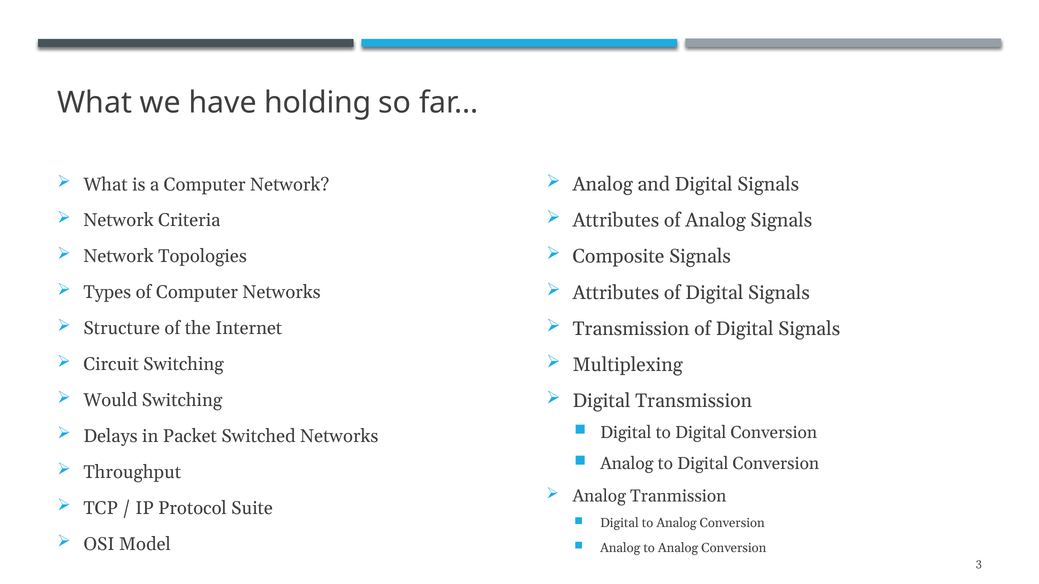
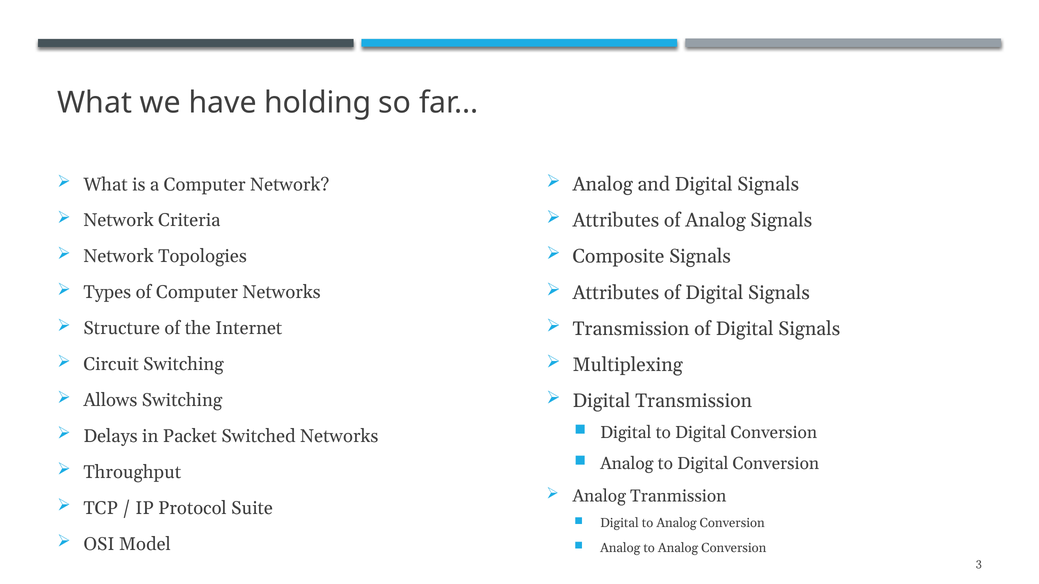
Would: Would -> Allows (110, 401)
